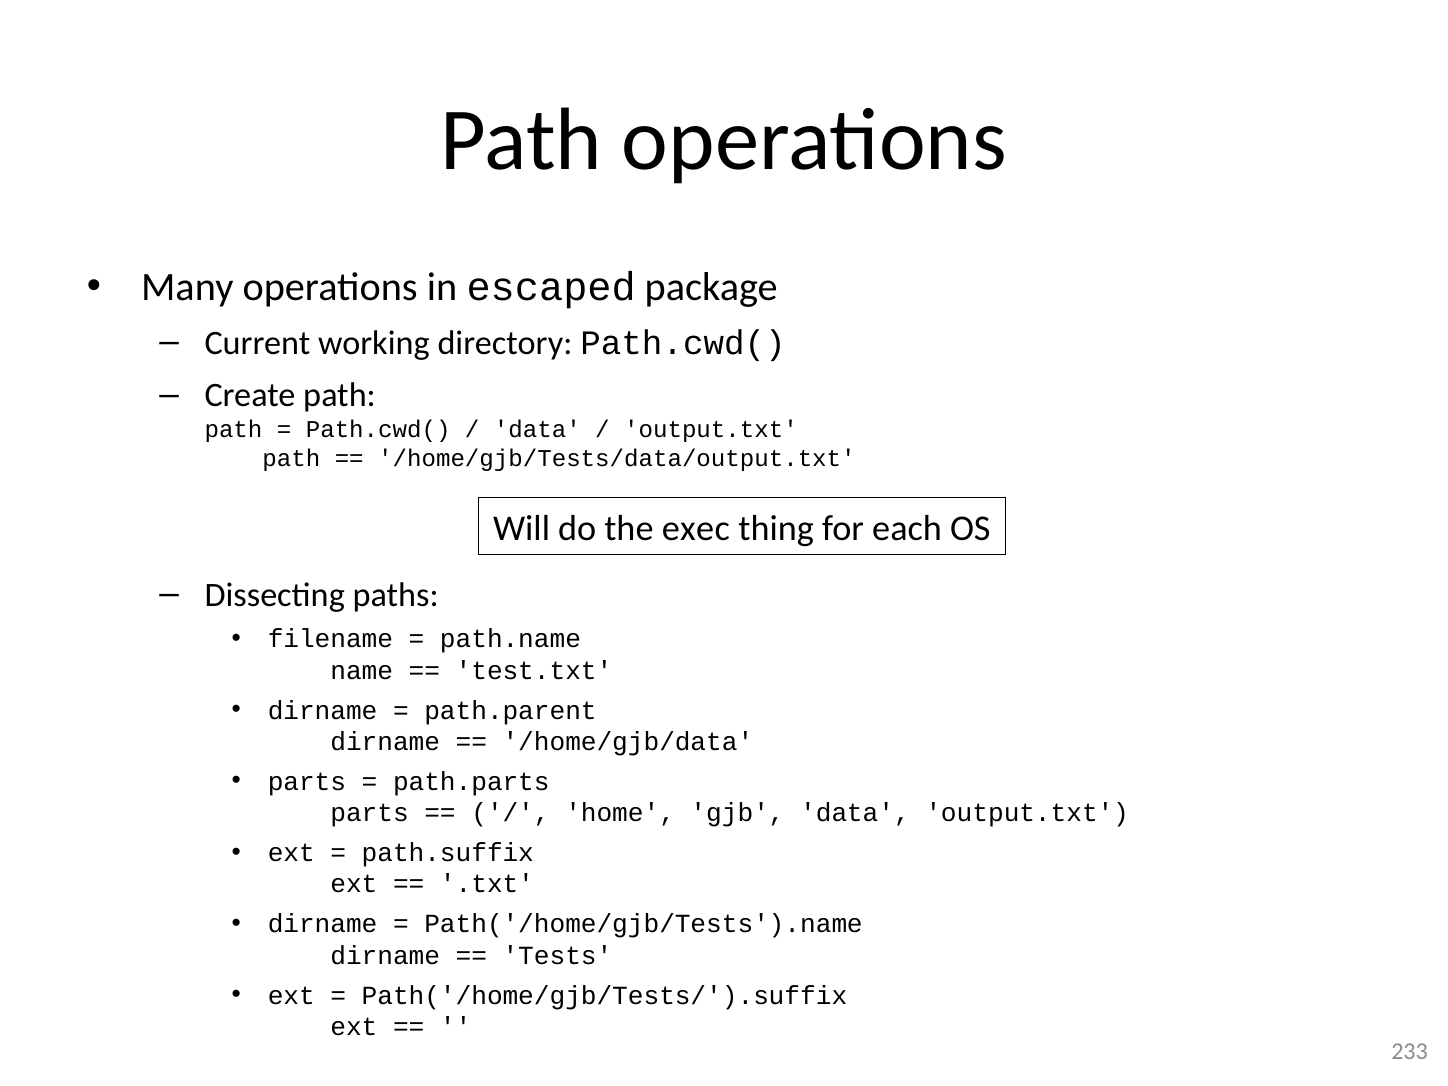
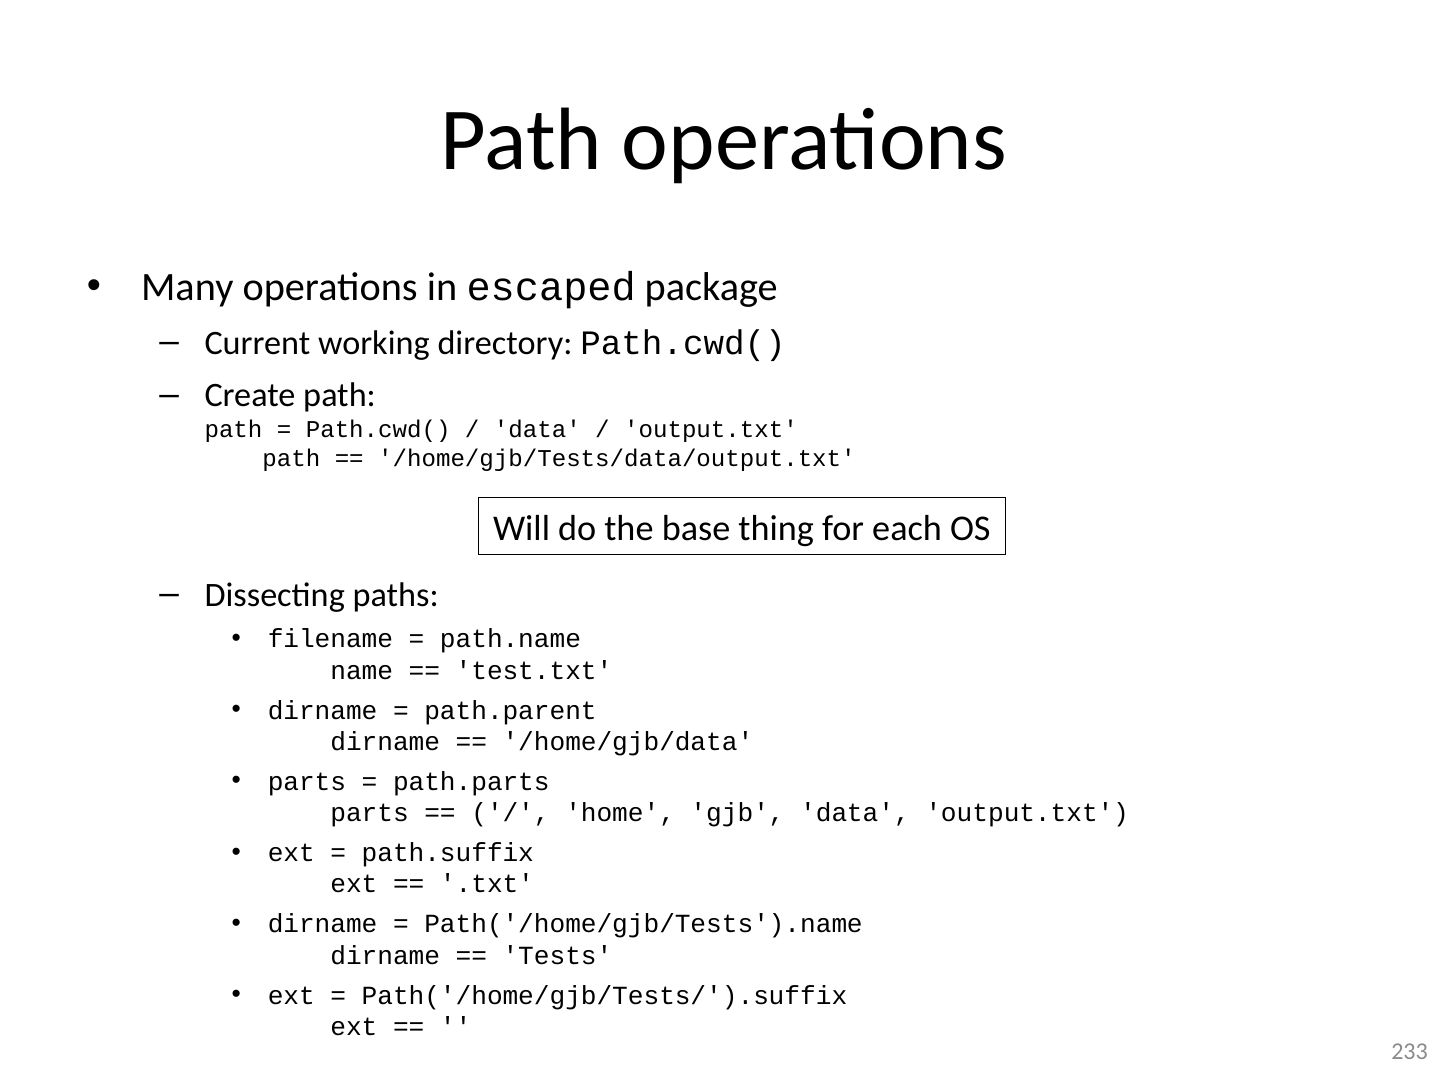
exec: exec -> base (696, 529)
